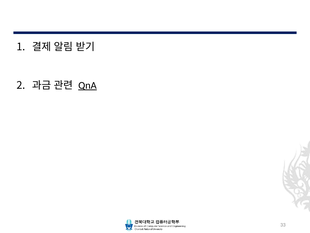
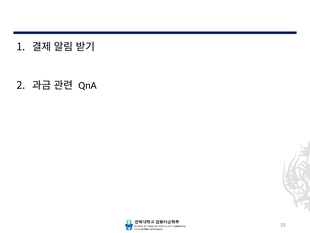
QnA underline: present -> none (87, 85)
